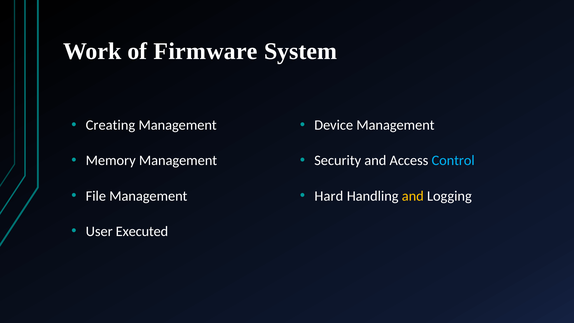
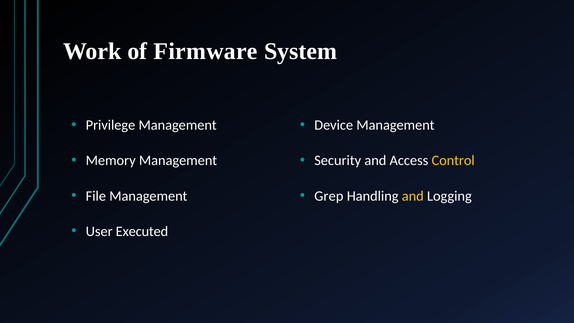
Creating: Creating -> Privilege (111, 125)
Control colour: light blue -> yellow (453, 161)
Hard: Hard -> Grep (329, 196)
